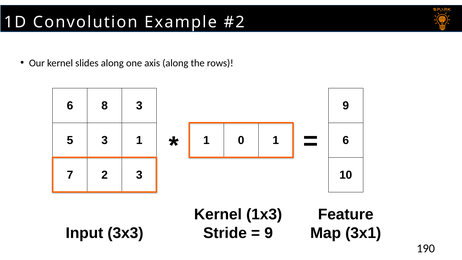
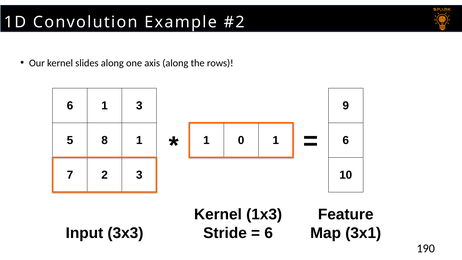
6 8: 8 -> 1 (105, 106)
5 3: 3 -> 8 (105, 140)
9: 9 -> 6 (269, 233)
